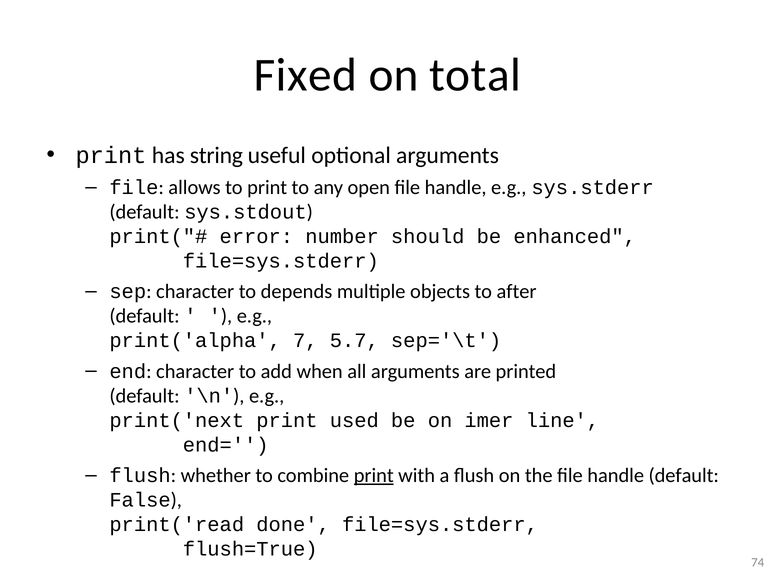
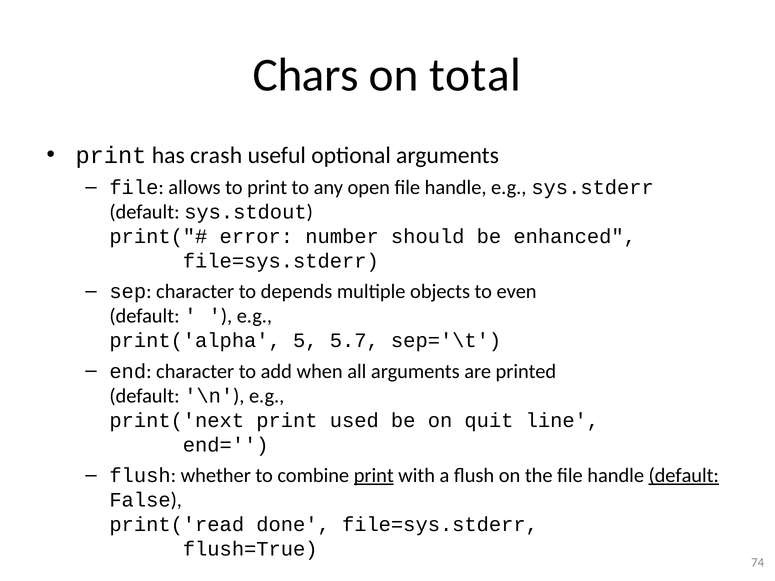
Fixed: Fixed -> Chars (306, 75)
string: string -> crash (216, 155)
after: after -> even (517, 292)
7: 7 -> 5 (305, 341)
imer: imer -> quit (489, 421)
default underline: none -> present (684, 476)
